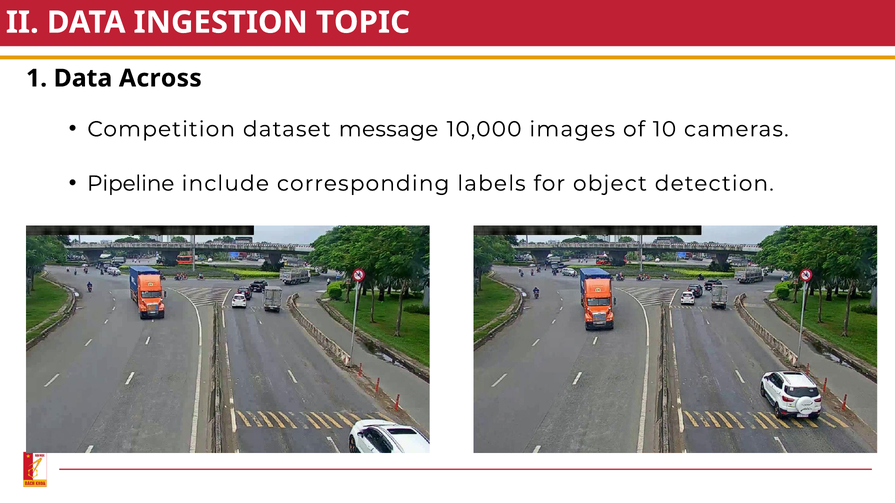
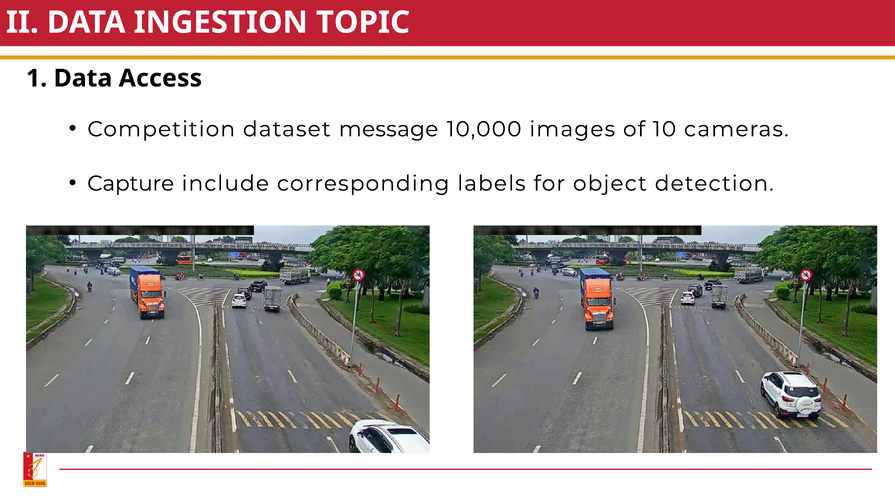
Across: Across -> Access (160, 78)
Pipeline: Pipeline -> Capture (131, 184)
